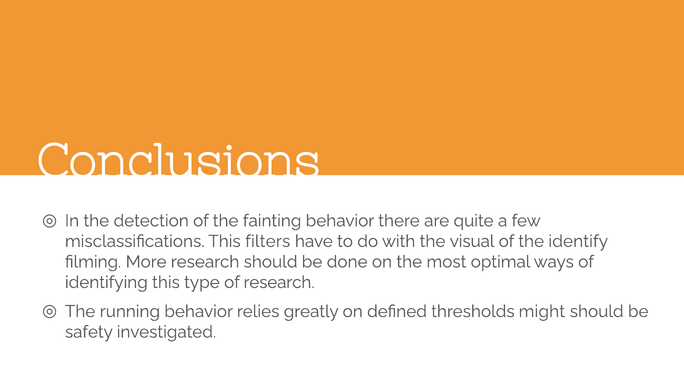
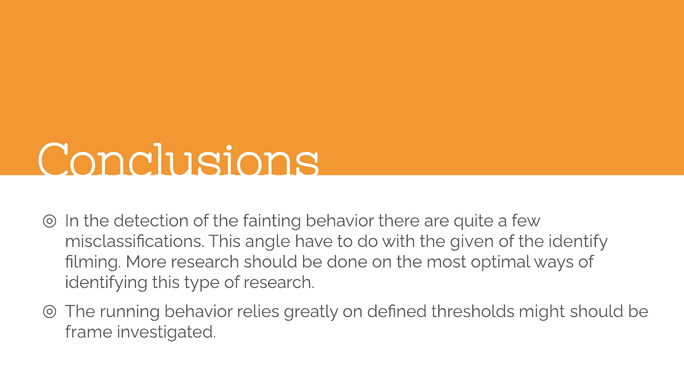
filters: filters -> angle (268, 241)
visual: visual -> given (472, 241)
safety: safety -> frame (89, 332)
